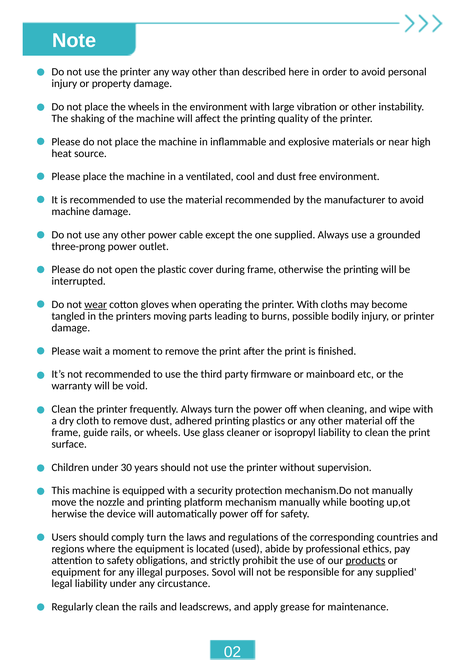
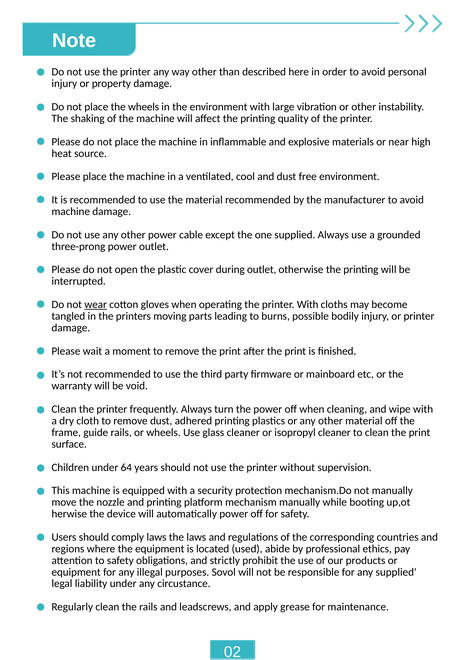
during frame: frame -> outlet (262, 270)
isopropyl liability: liability -> cleaner (334, 432)
30: 30 -> 64 (126, 467)
comply turn: turn -> laws (157, 537)
products underline: present -> none (366, 560)
